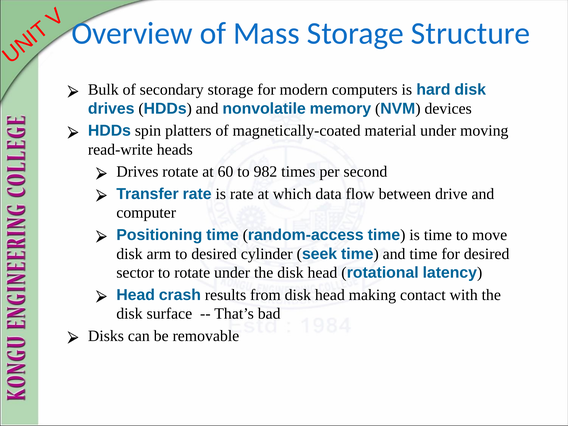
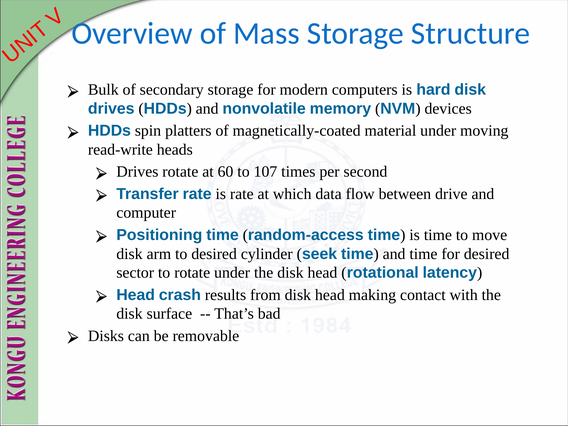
982: 982 -> 107 (265, 172)
